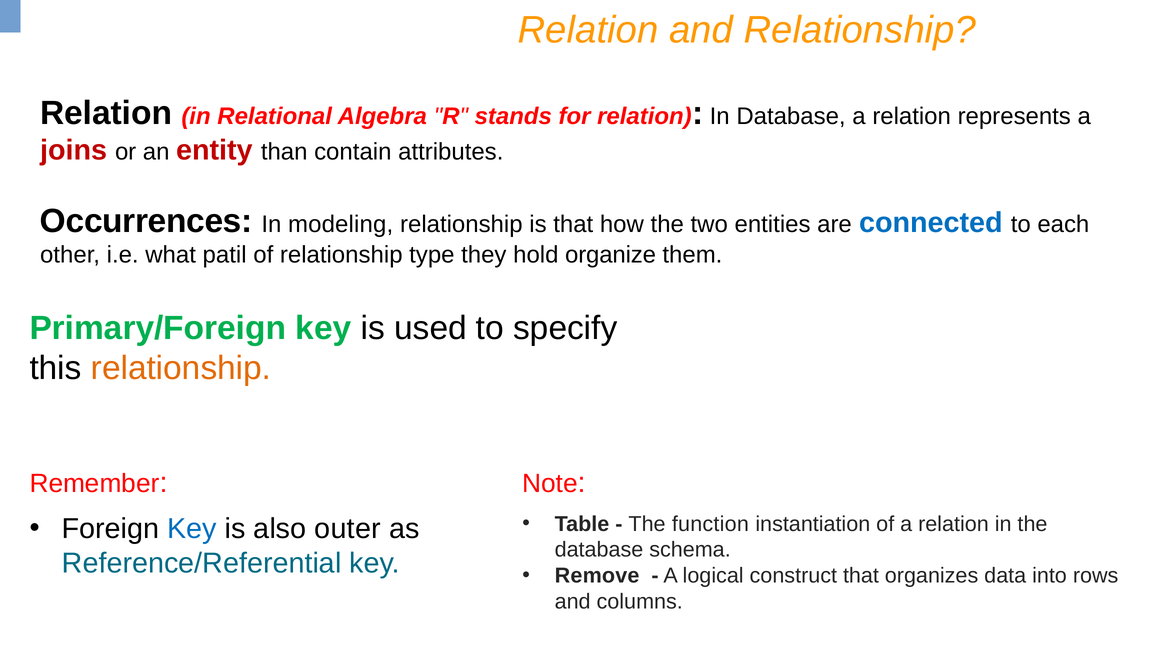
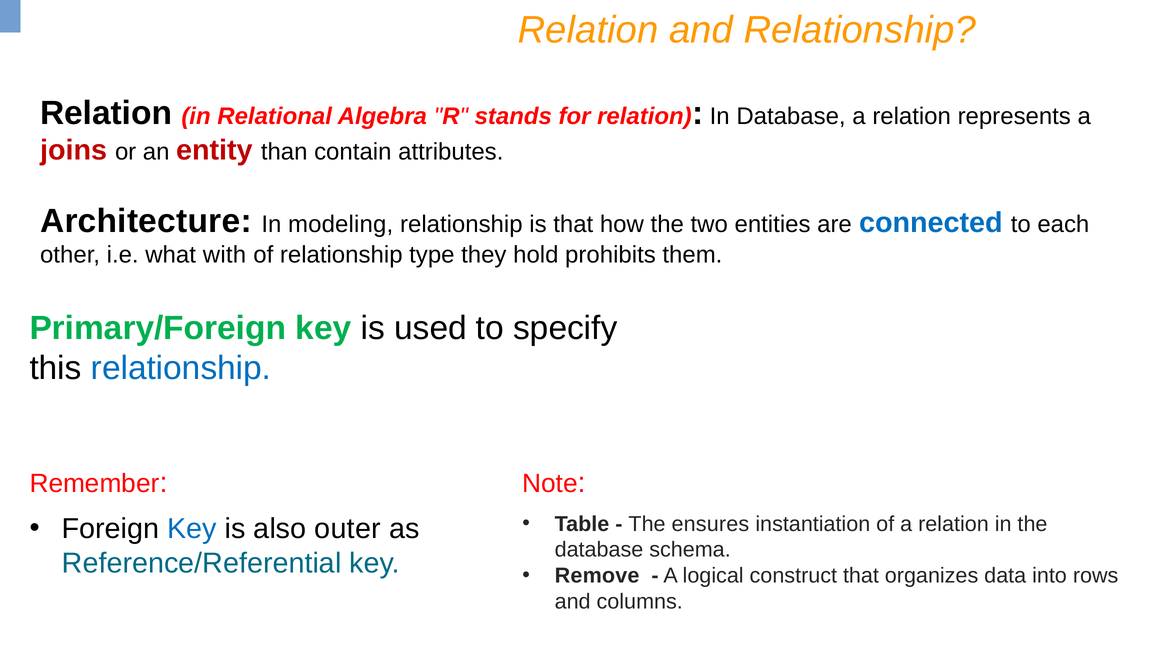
Occurrences: Occurrences -> Architecture (146, 221)
patil: patil -> with (225, 255)
organize: organize -> prohibits (610, 255)
relationship colour: orange -> blue (181, 368)
function: function -> ensures (710, 524)
